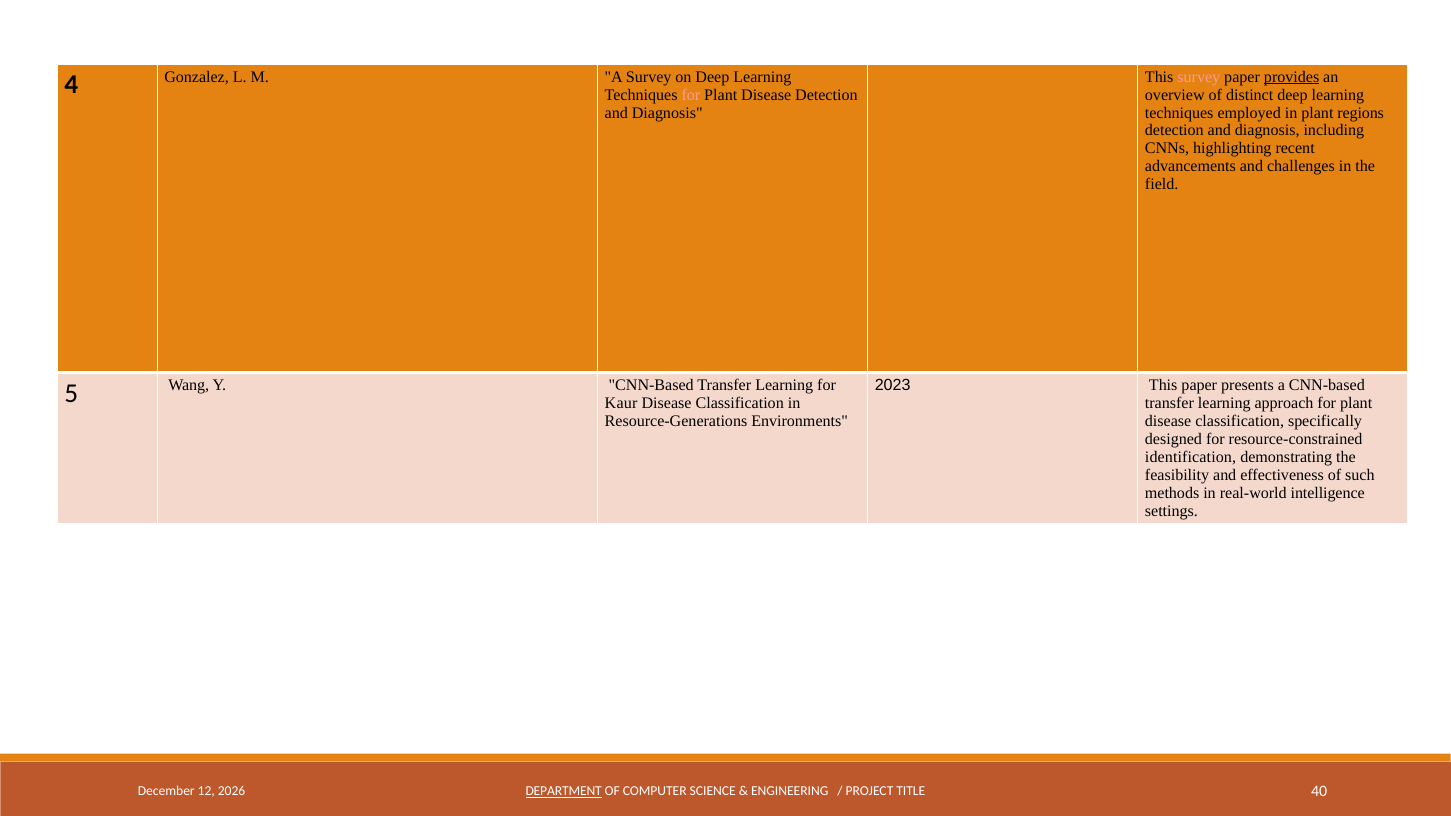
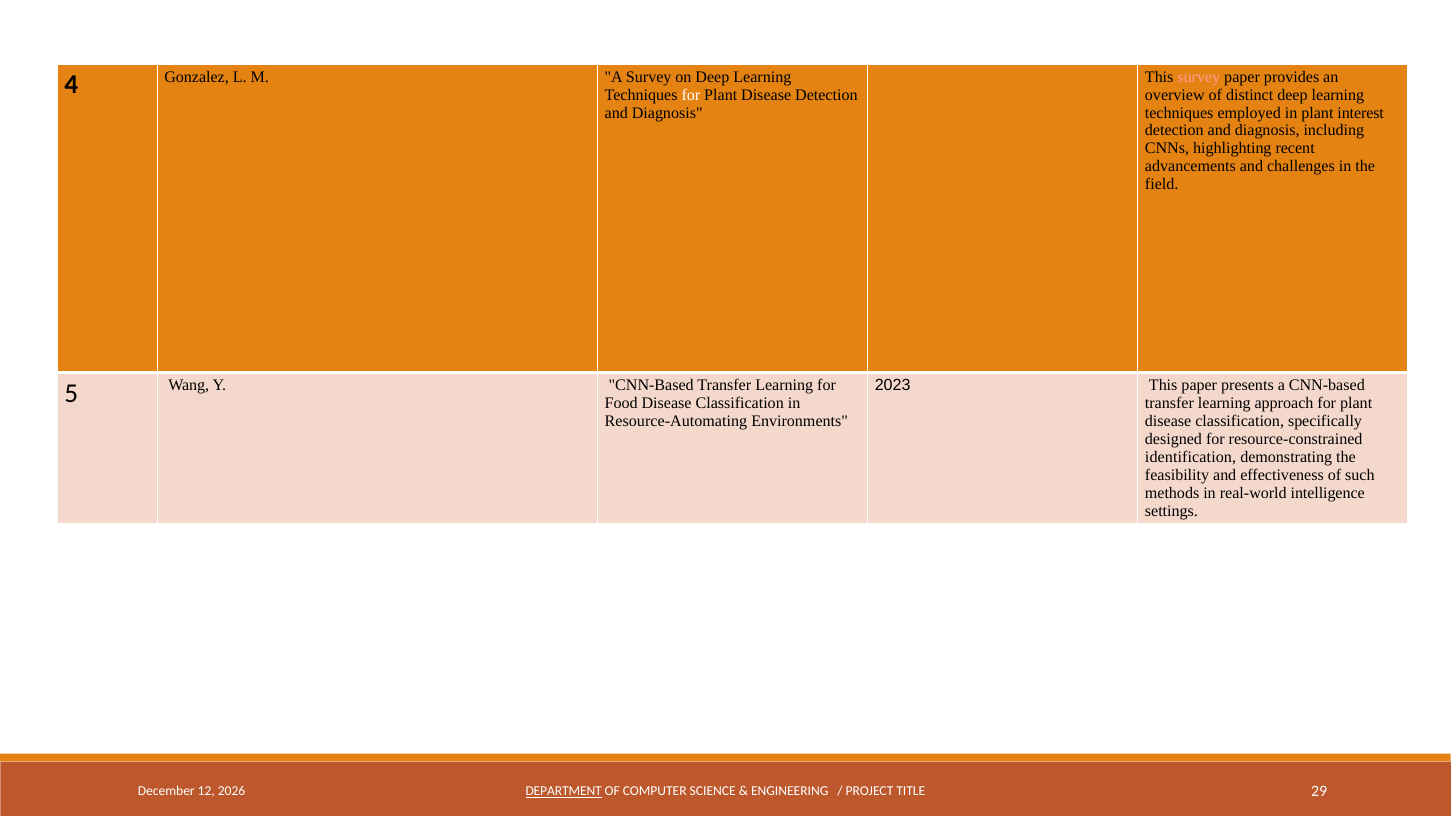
provides underline: present -> none (1292, 77)
for colour: pink -> white (691, 95)
regions: regions -> interest (1361, 113)
Kaur: Kaur -> Food (621, 403)
Resource-Generations: Resource-Generations -> Resource-Automating (676, 421)
40: 40 -> 29 (1319, 791)
